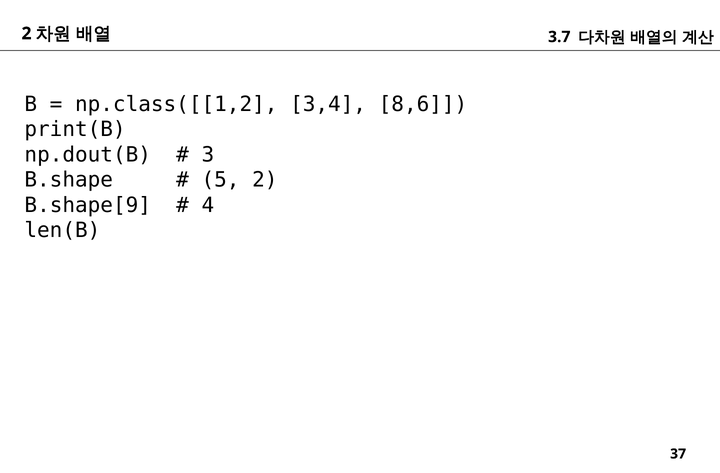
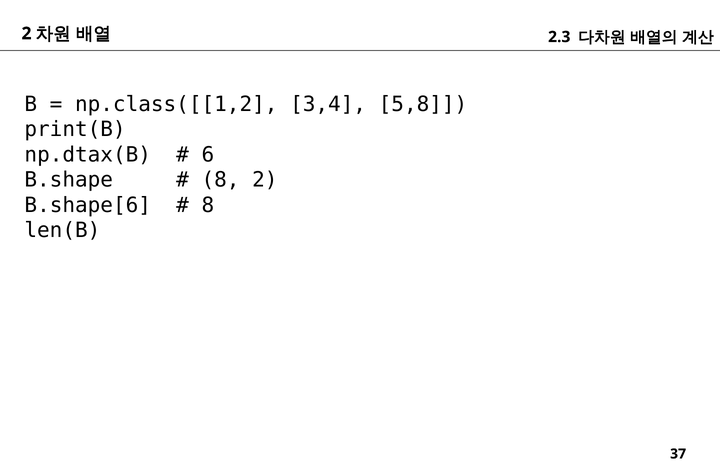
3.7: 3.7 -> 2.3 (559, 37)
8,6: 8,6 -> 5,8 (423, 104)
np.dout(B: np.dout(B -> np.dtax(B (88, 155)
3: 3 -> 6 (208, 155)
5: 5 -> 8 (221, 180)
B.shape[9: B.shape[9 -> B.shape[6 (88, 205)
4: 4 -> 8 (208, 205)
